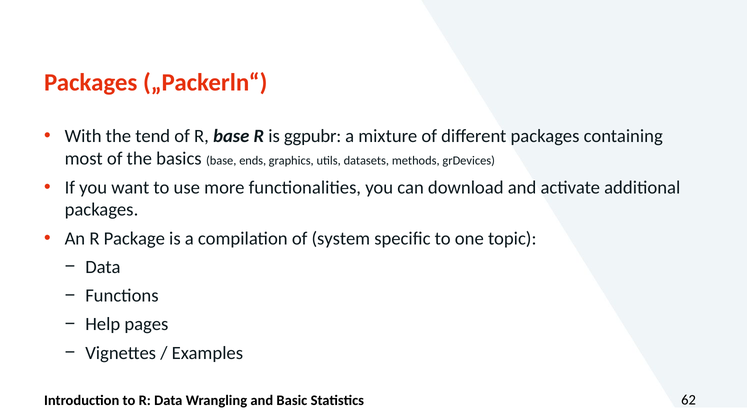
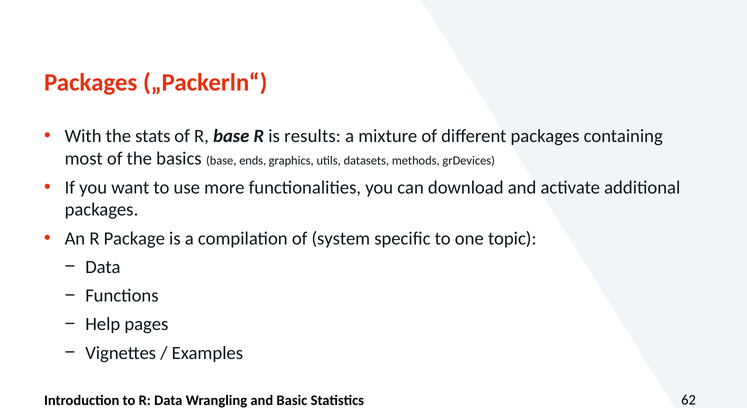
tend: tend -> stats (153, 136)
ggpubr: ggpubr -> results (312, 136)
